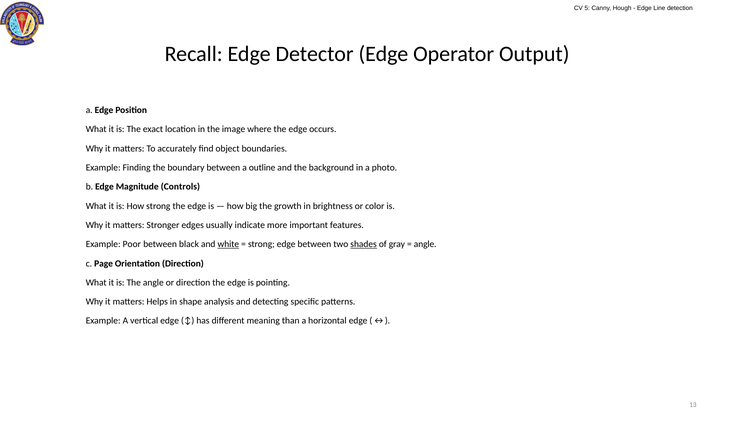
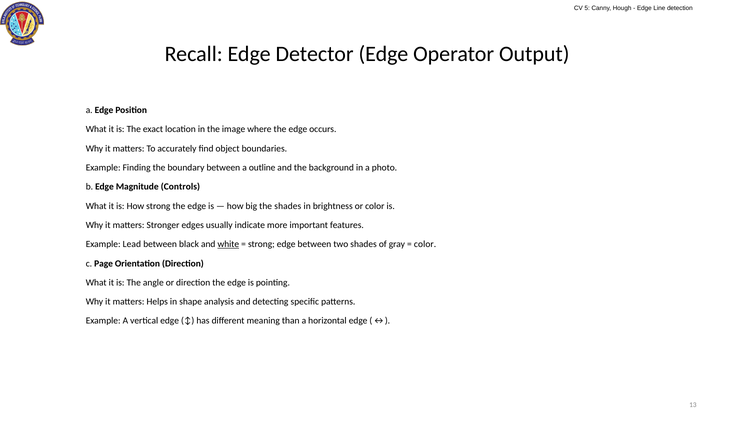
the growth: growth -> shades (288, 206)
Poor: Poor -> Lead (132, 244)
shades underline: present -> none (364, 244)
angle: angle -> color (425, 244)
